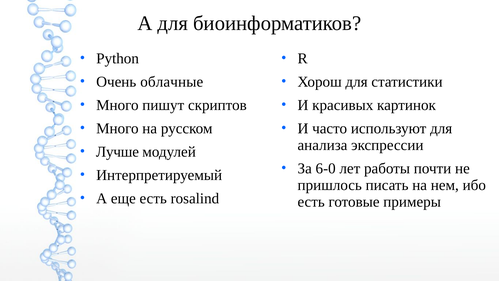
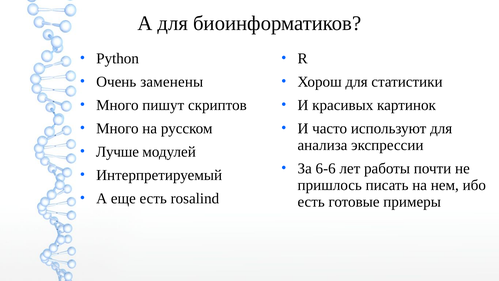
облачные: облачные -> заменены (172, 82)
6-0: 6-0 -> 6-6 (326, 168)
